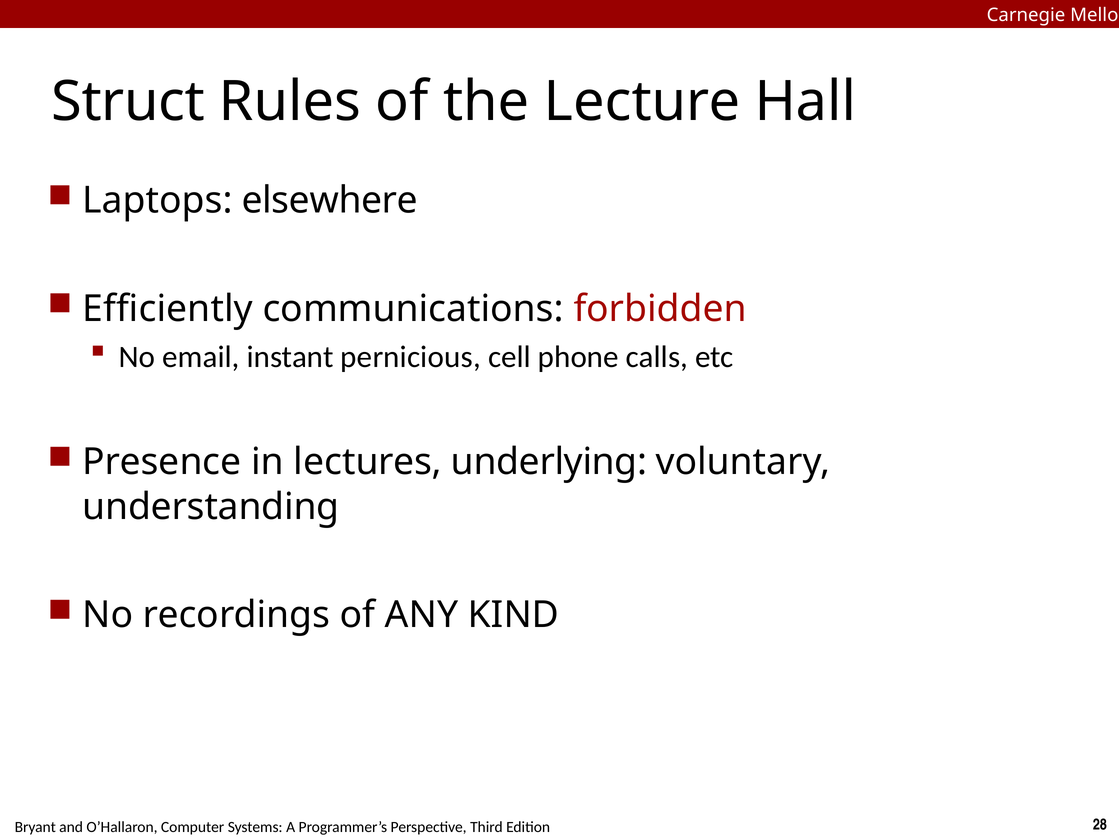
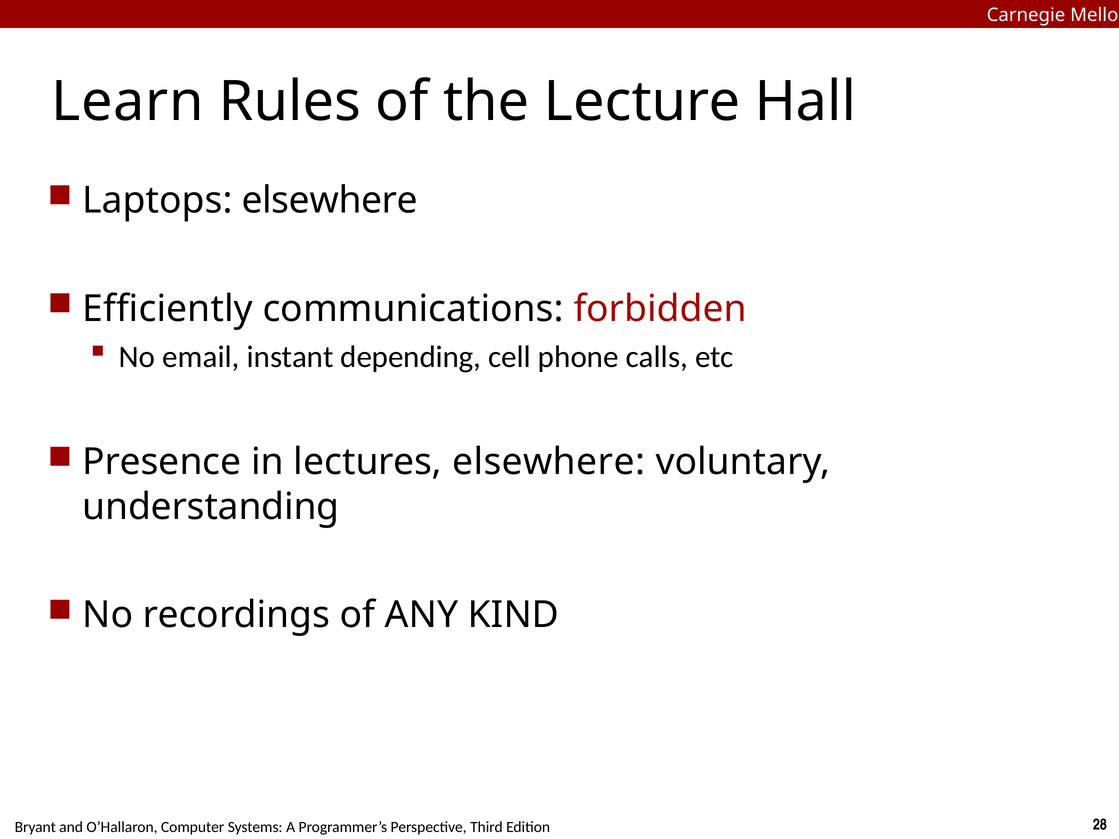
Struct: Struct -> Learn (128, 102)
pernicious: pernicious -> depending (411, 357)
lectures underlying: underlying -> elsewhere (549, 462)
